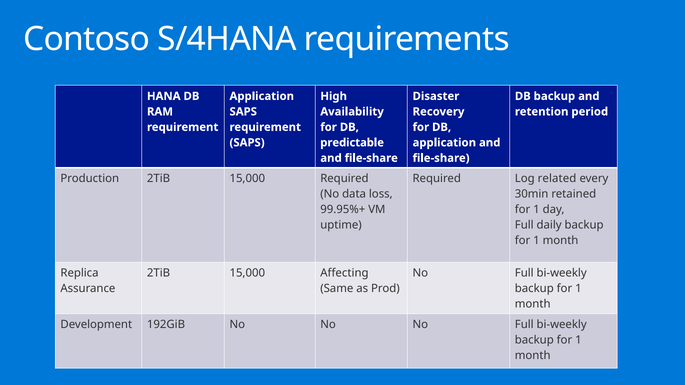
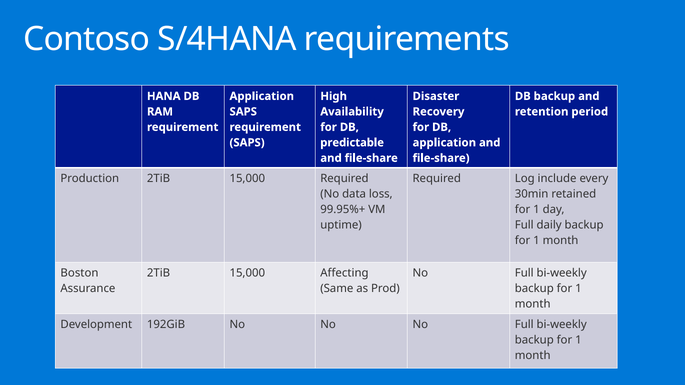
related: related -> include (557, 179)
Replica: Replica -> Boston (80, 273)
